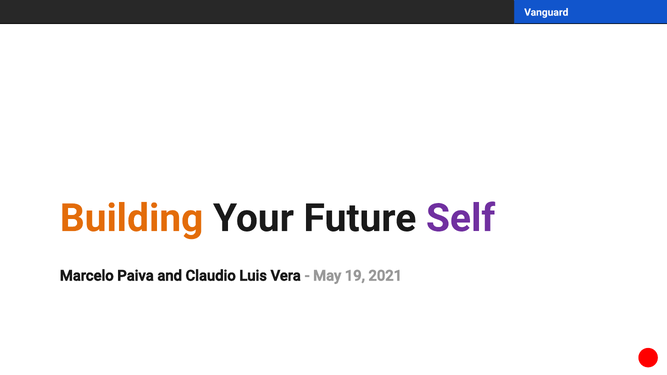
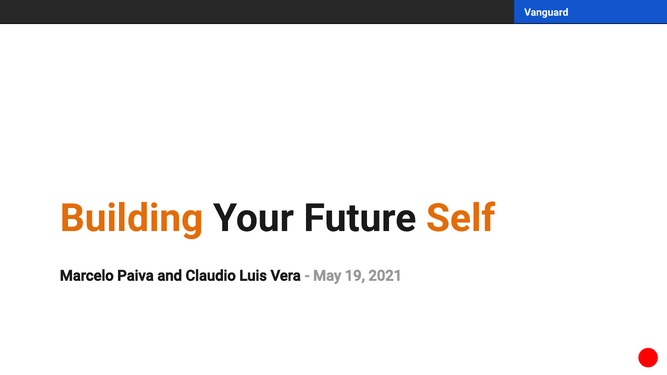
Self colour: purple -> orange (461, 218)
